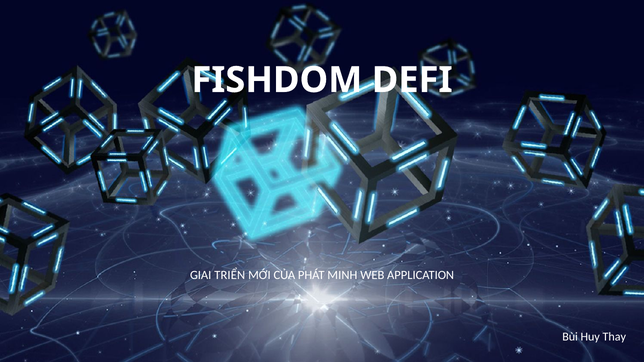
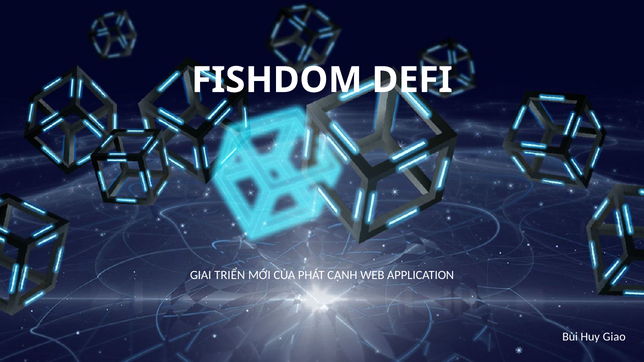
MINH: MINH -> CẠNH (342, 275)
Thay: Thay -> Giao (614, 337)
